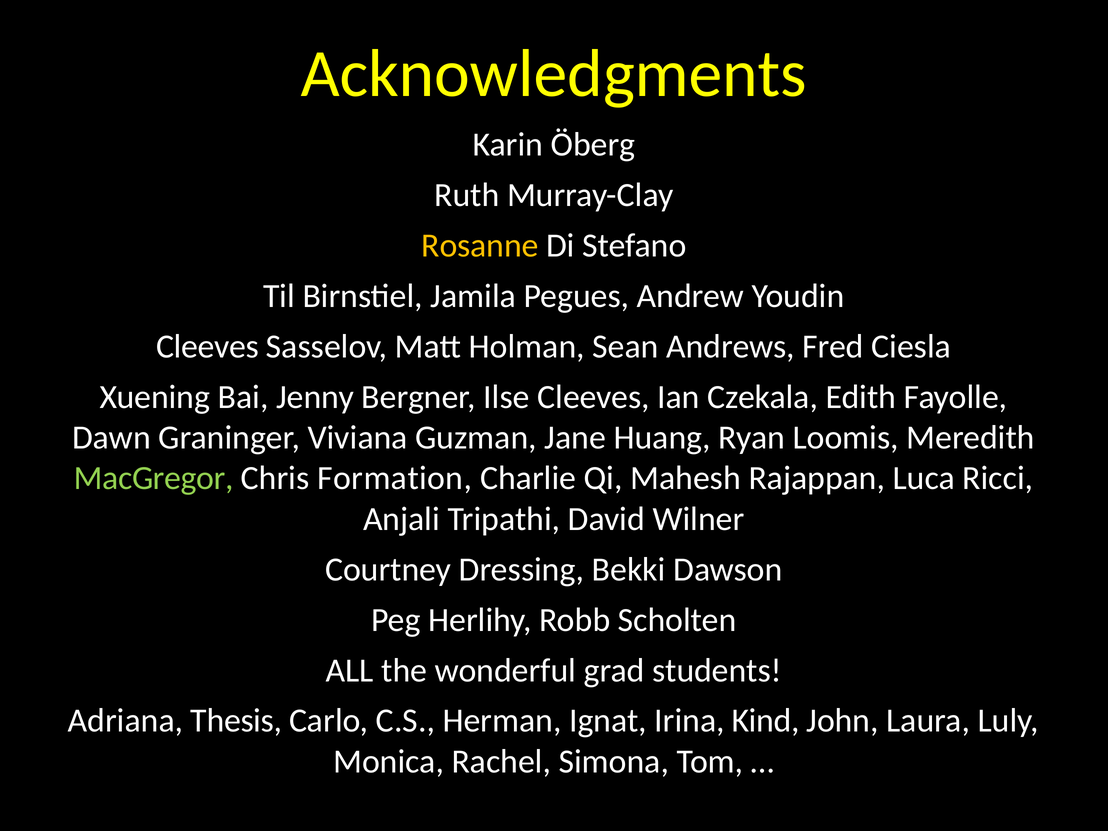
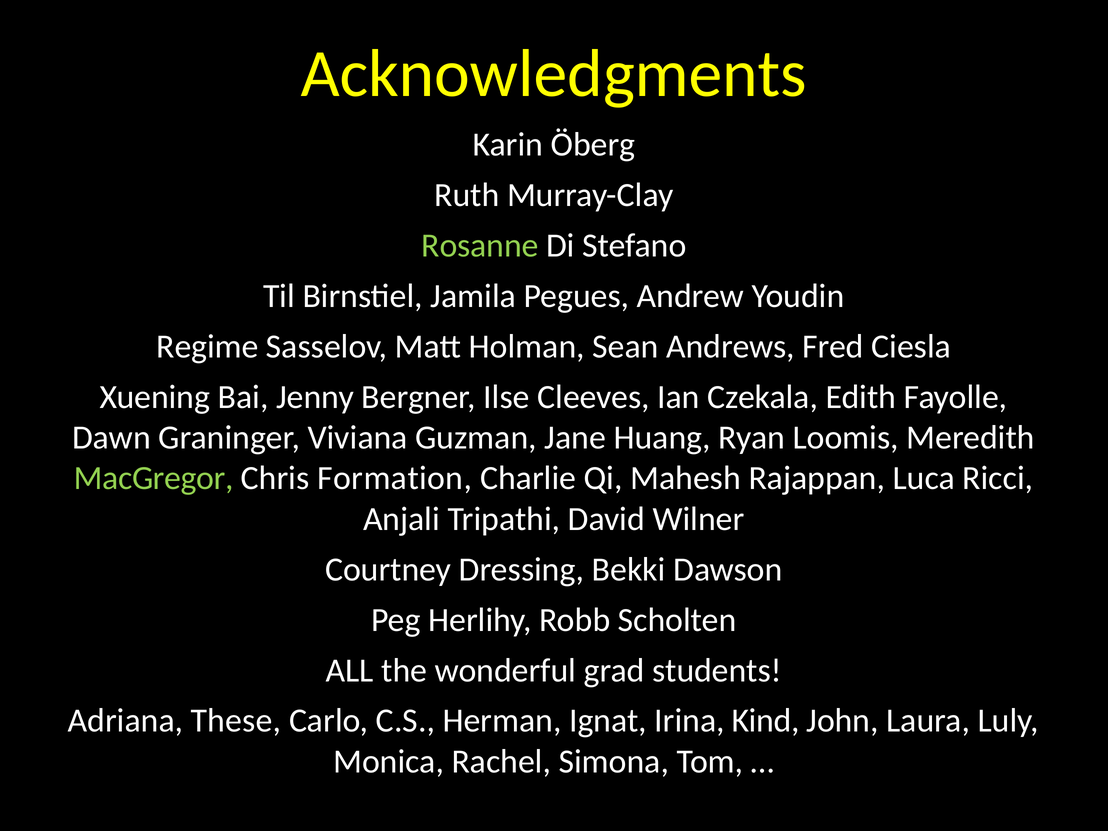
Rosanne colour: yellow -> light green (480, 246)
Cleeves: Cleeves -> Regime (207, 347)
Thesis: Thesis -> These (236, 721)
